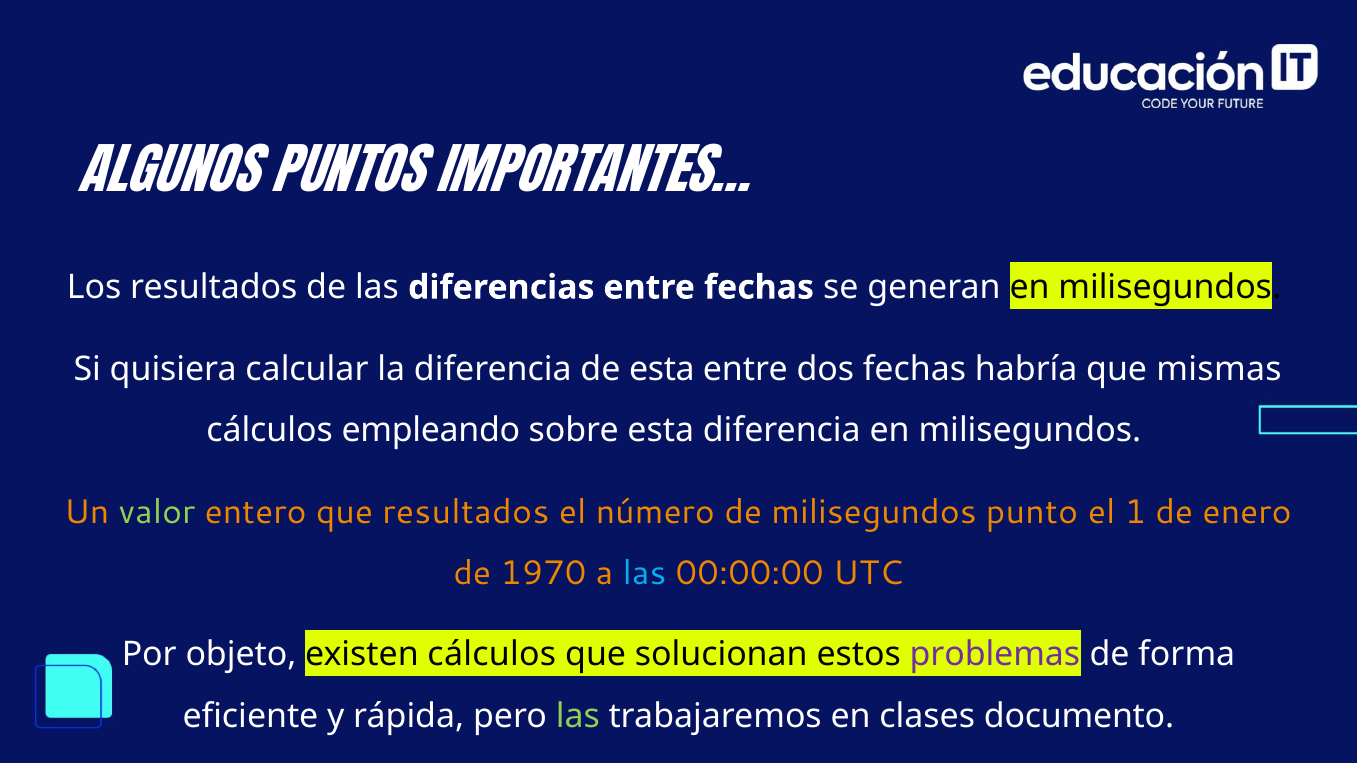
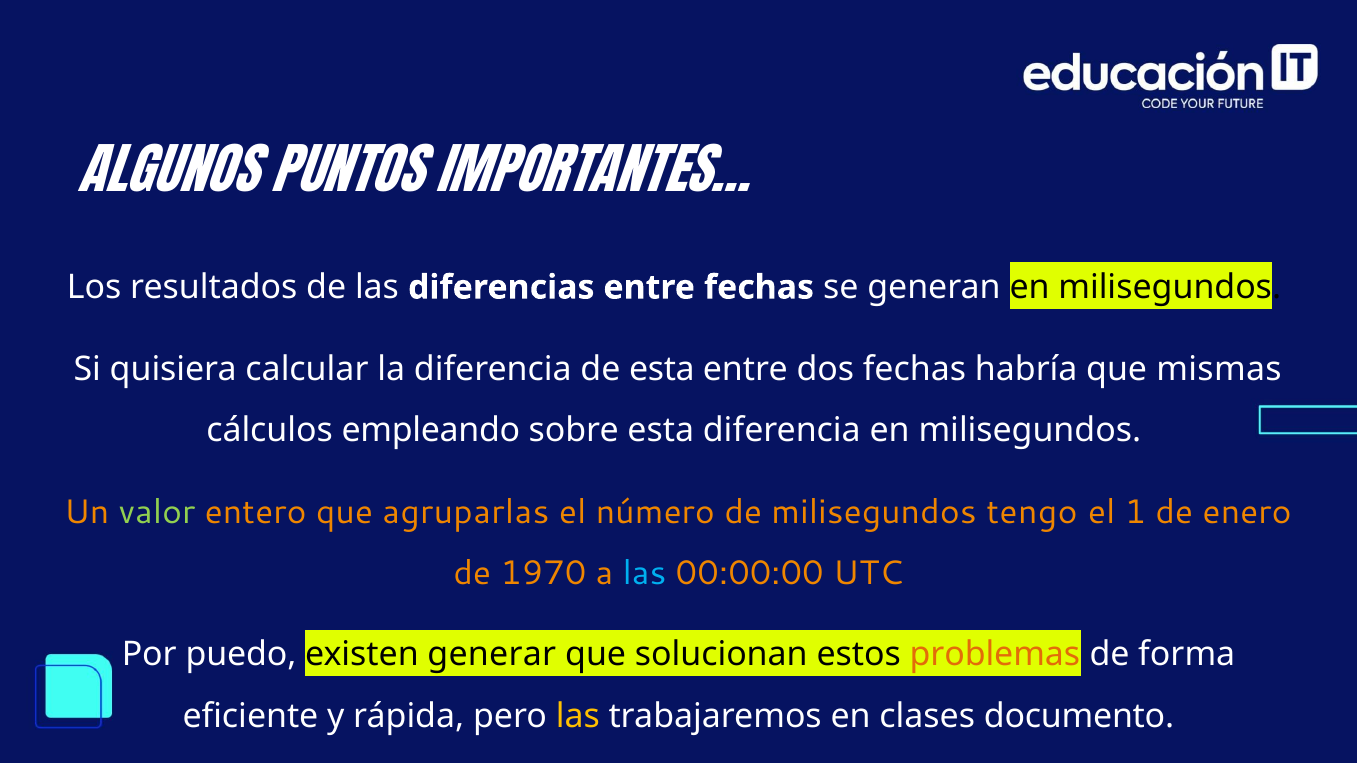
que resultados: resultados -> agruparlas (466, 512)
punto: punto -> tengo (1032, 512)
objeto: objeto -> puedo (241, 655)
existen cálculos: cálculos -> generar (492, 655)
problemas colour: purple -> orange (995, 655)
las colour: light green -> yellow (578, 716)
